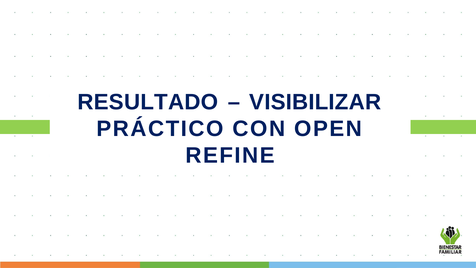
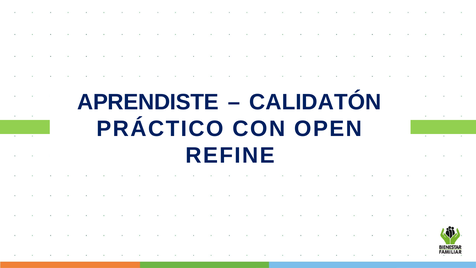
RESULTADO: RESULTADO -> APRENDISTE (148, 102)
VISIBILIZAR: VISIBILIZAR -> CALIDATÓN (315, 102)
